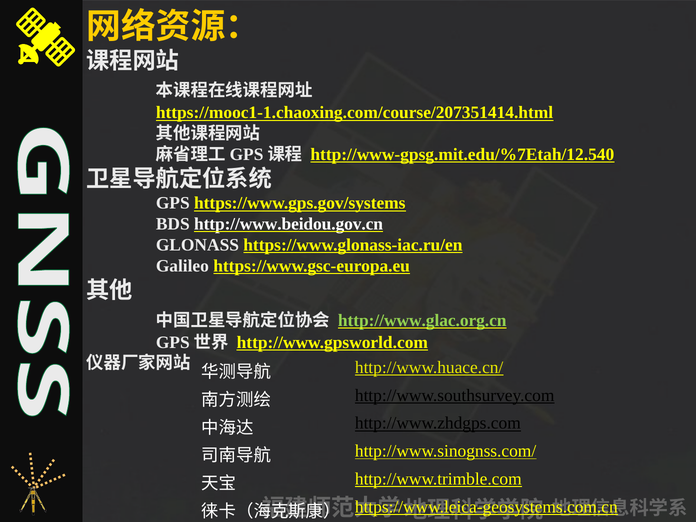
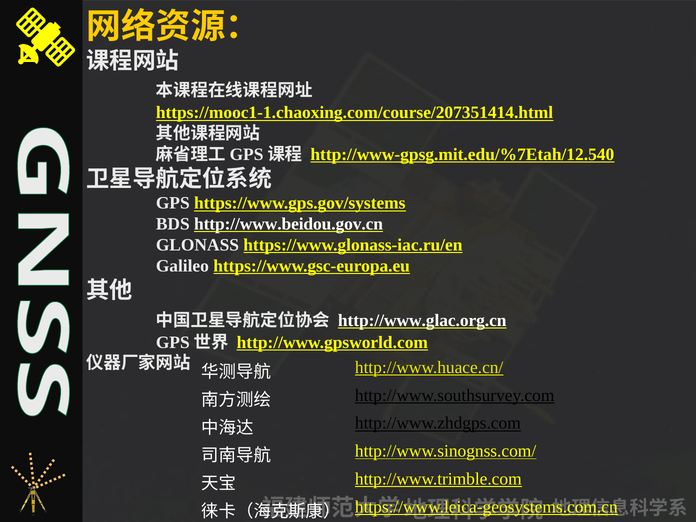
http://www.glac.org.cn colour: light green -> white (422, 320)
